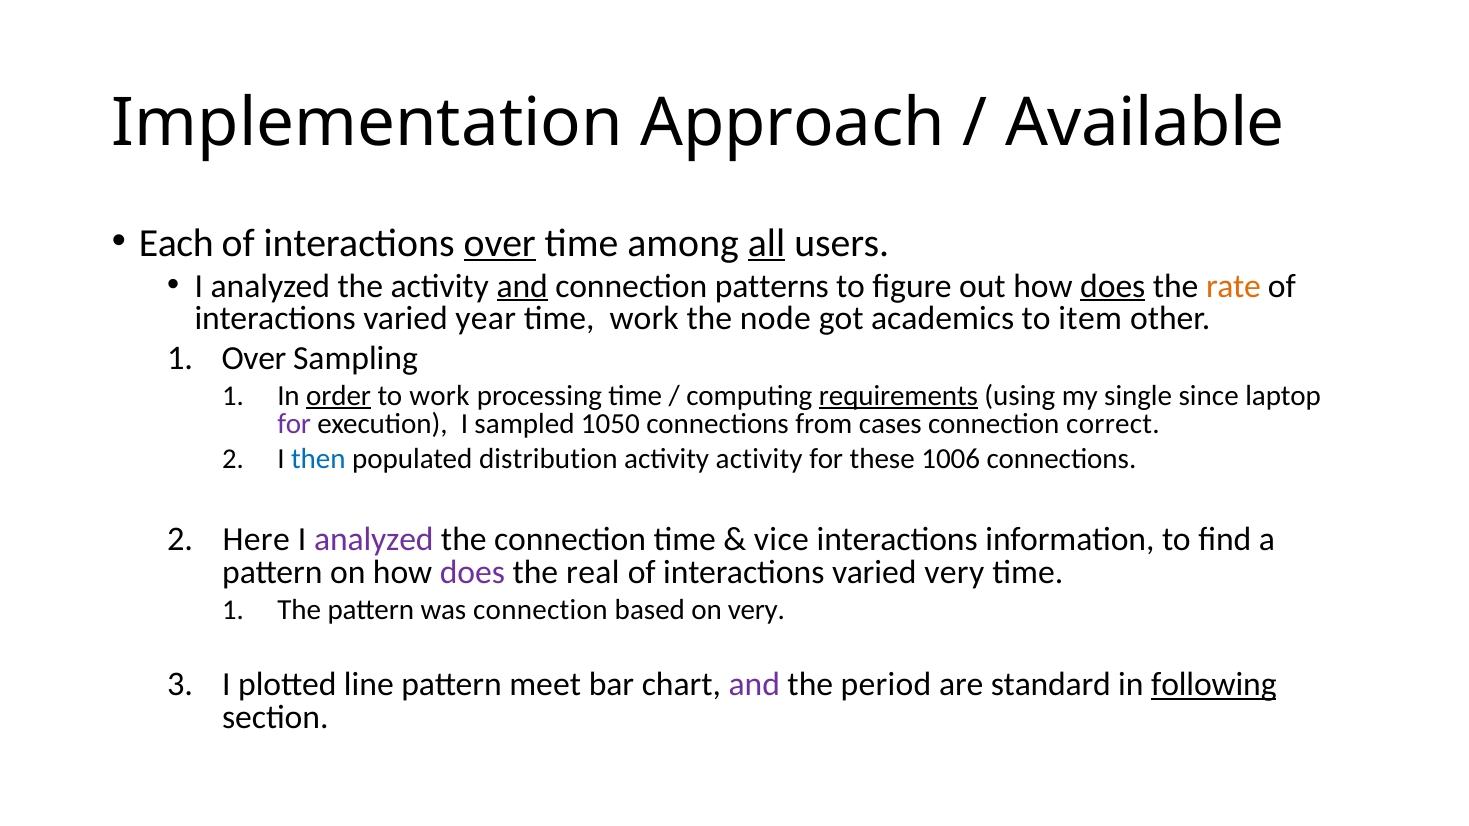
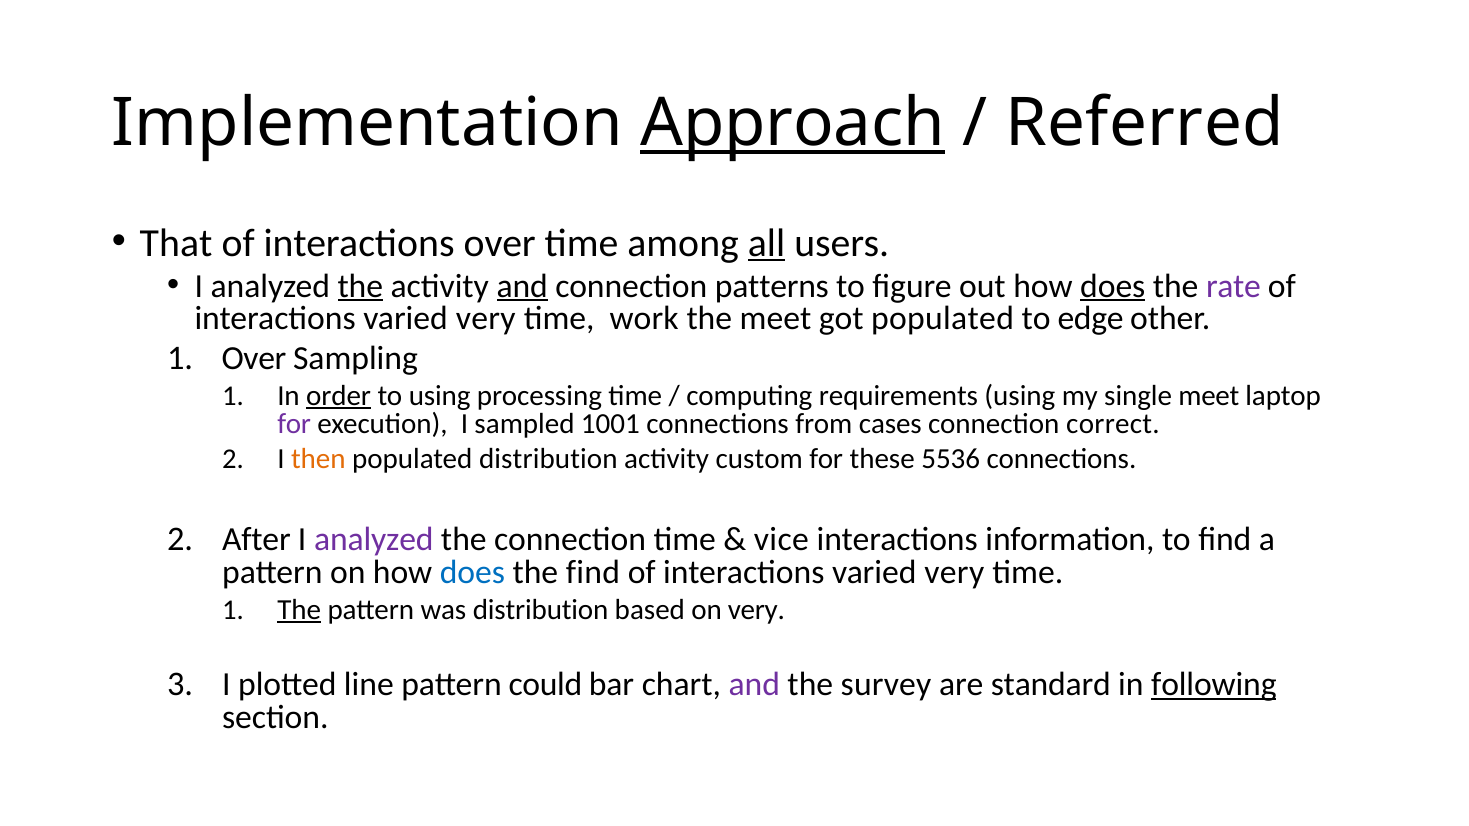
Approach underline: none -> present (793, 123)
Available: Available -> Referred (1145, 123)
Each: Each -> That (176, 243)
over underline: present -> none (500, 243)
the underline: none -> present (360, 286)
rate colour: orange -> purple (1233, 286)
year: year -> very (486, 319)
the node: node -> meet (776, 319)
got academics: academics -> populated (942, 319)
item: item -> edge (1091, 319)
to work: work -> using (440, 396)
requirements underline: present -> none (898, 396)
single since: since -> meet (1209, 396)
1050: 1050 -> 1001 (610, 424)
then colour: blue -> orange (318, 459)
activity activity: activity -> custom (759, 459)
1006: 1006 -> 5536 (951, 459)
Here: Here -> After (256, 539)
does colour: purple -> blue (472, 572)
the real: real -> find (593, 572)
The underline: none -> present (299, 610)
was connection: connection -> distribution (541, 610)
meet: meet -> could (545, 685)
period: period -> survey (886, 685)
